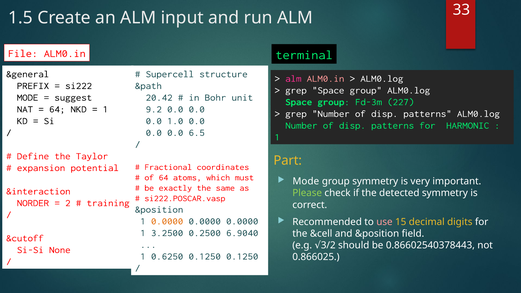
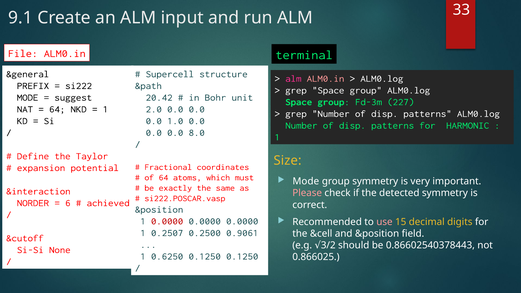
1.5: 1.5 -> 9.1 (21, 18)
9.2: 9.2 -> 2.0 (154, 109)
6.5: 6.5 -> 8.0 (197, 133)
Part: Part -> Size (288, 161)
Please colour: light green -> pink (307, 193)
2: 2 -> 6 (68, 203)
training: training -> achieved (108, 203)
0.0000 colour: orange -> red (167, 221)
3.2500: 3.2500 -> 0.2507 (167, 233)
6.9040: 6.9040 -> 0.9061 (242, 233)
